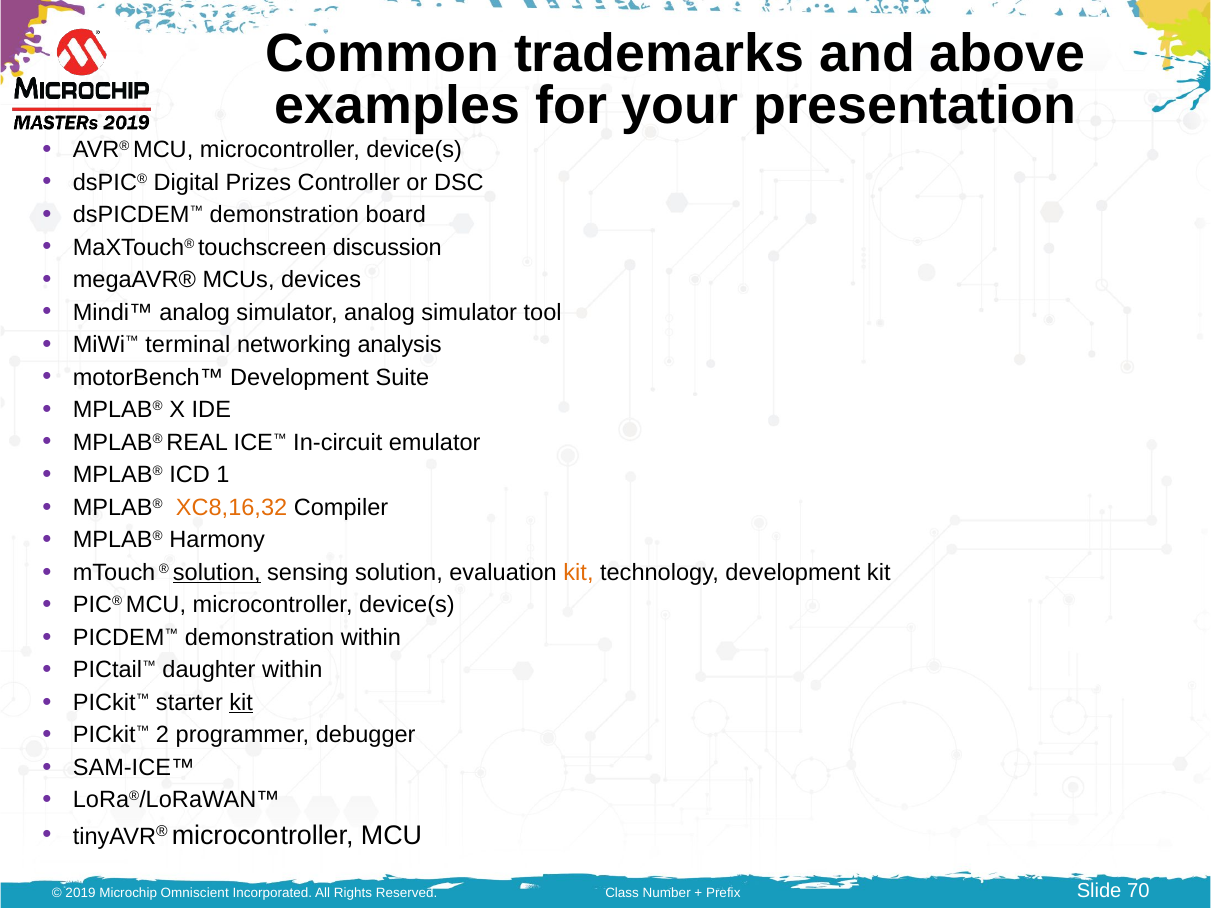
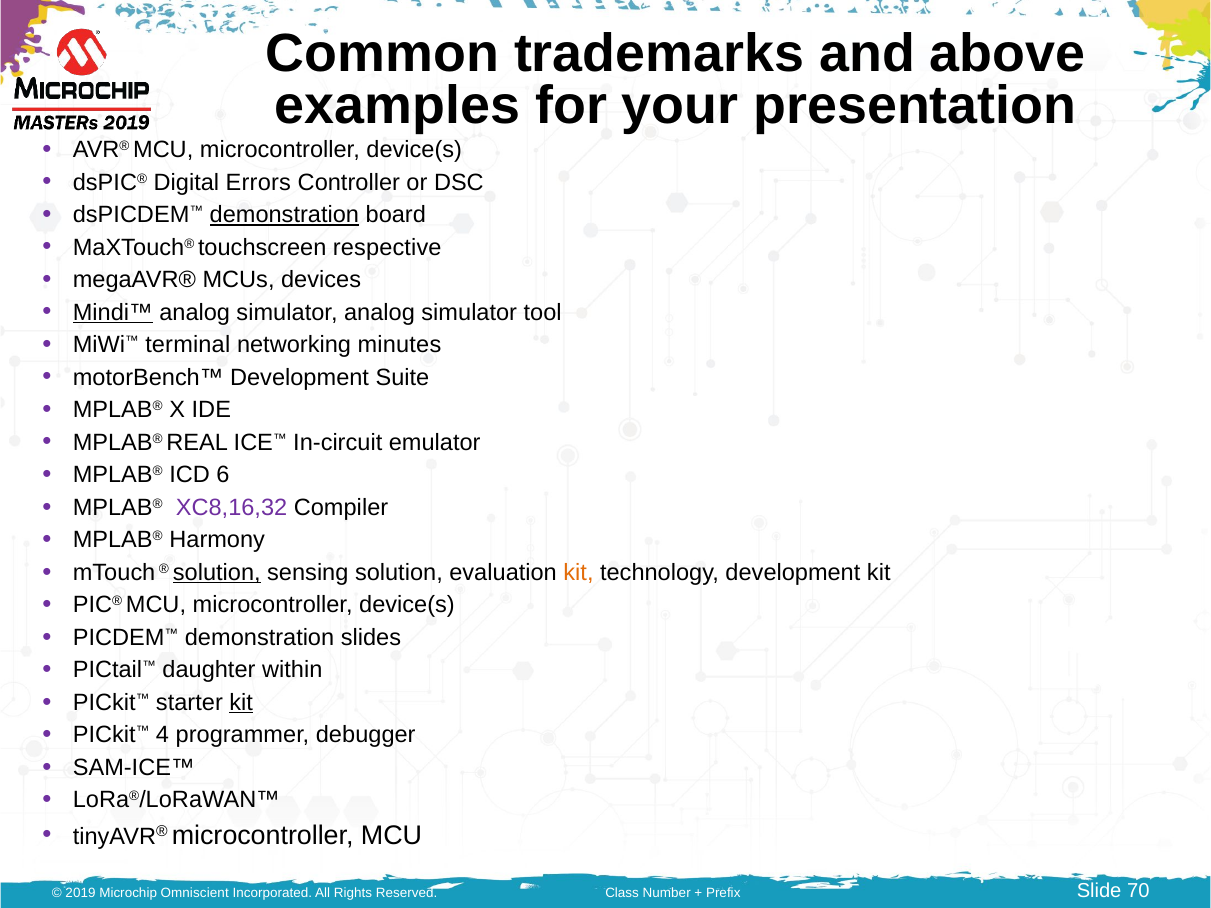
Prizes: Prizes -> Errors (258, 182)
demonstration underline: none -> present (284, 215)
discussion: discussion -> respective (387, 247)
Mindi™ underline: none -> present (113, 312)
analysis: analysis -> minutes (399, 345)
1: 1 -> 6 (223, 475)
XC8,16,32 colour: orange -> purple (232, 508)
demonstration within: within -> slides (371, 638)
2: 2 -> 4 (163, 735)
